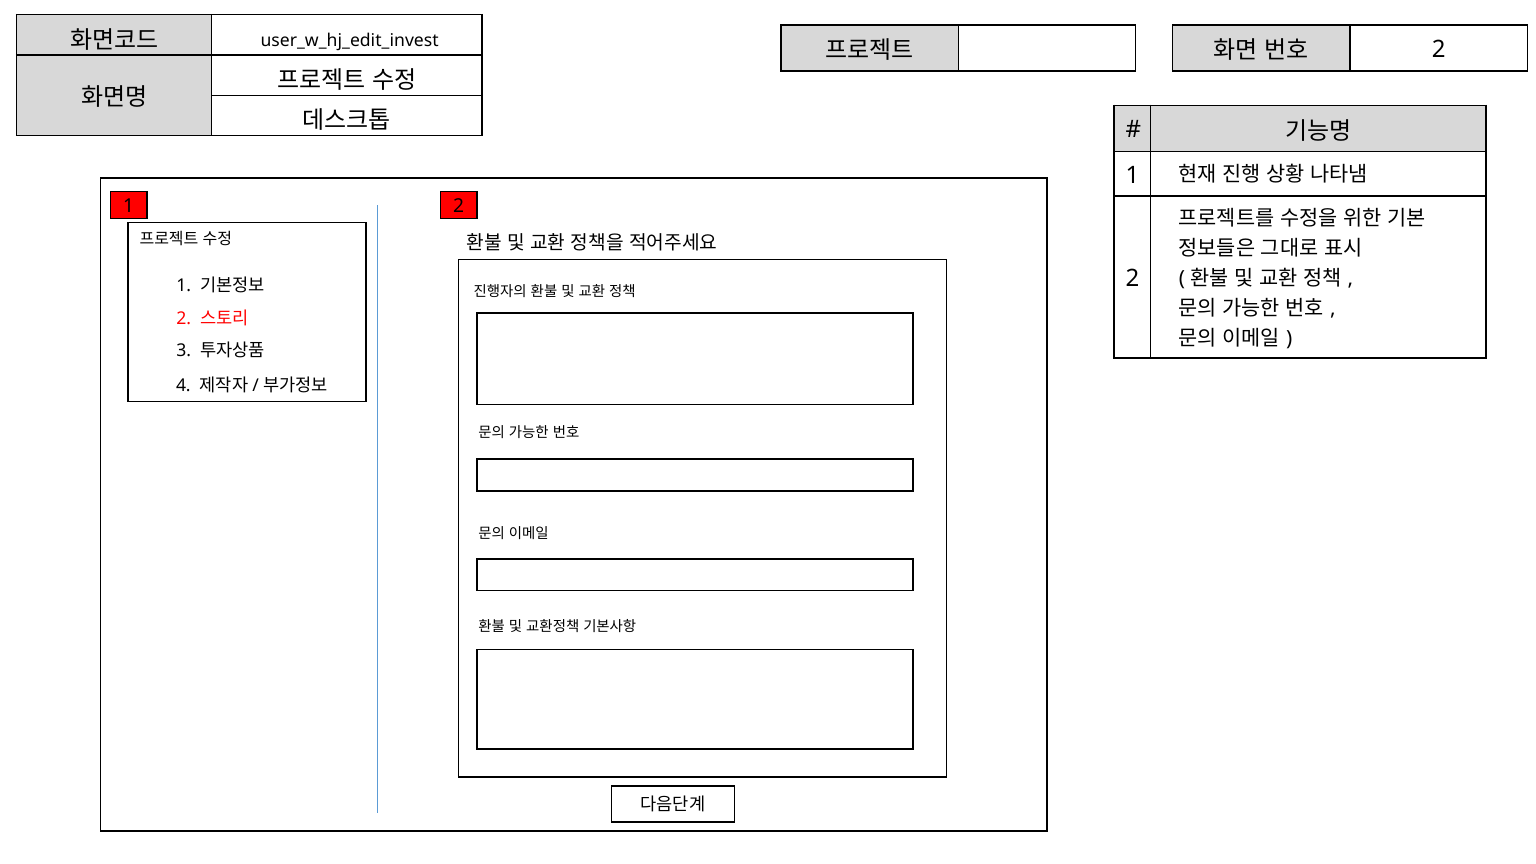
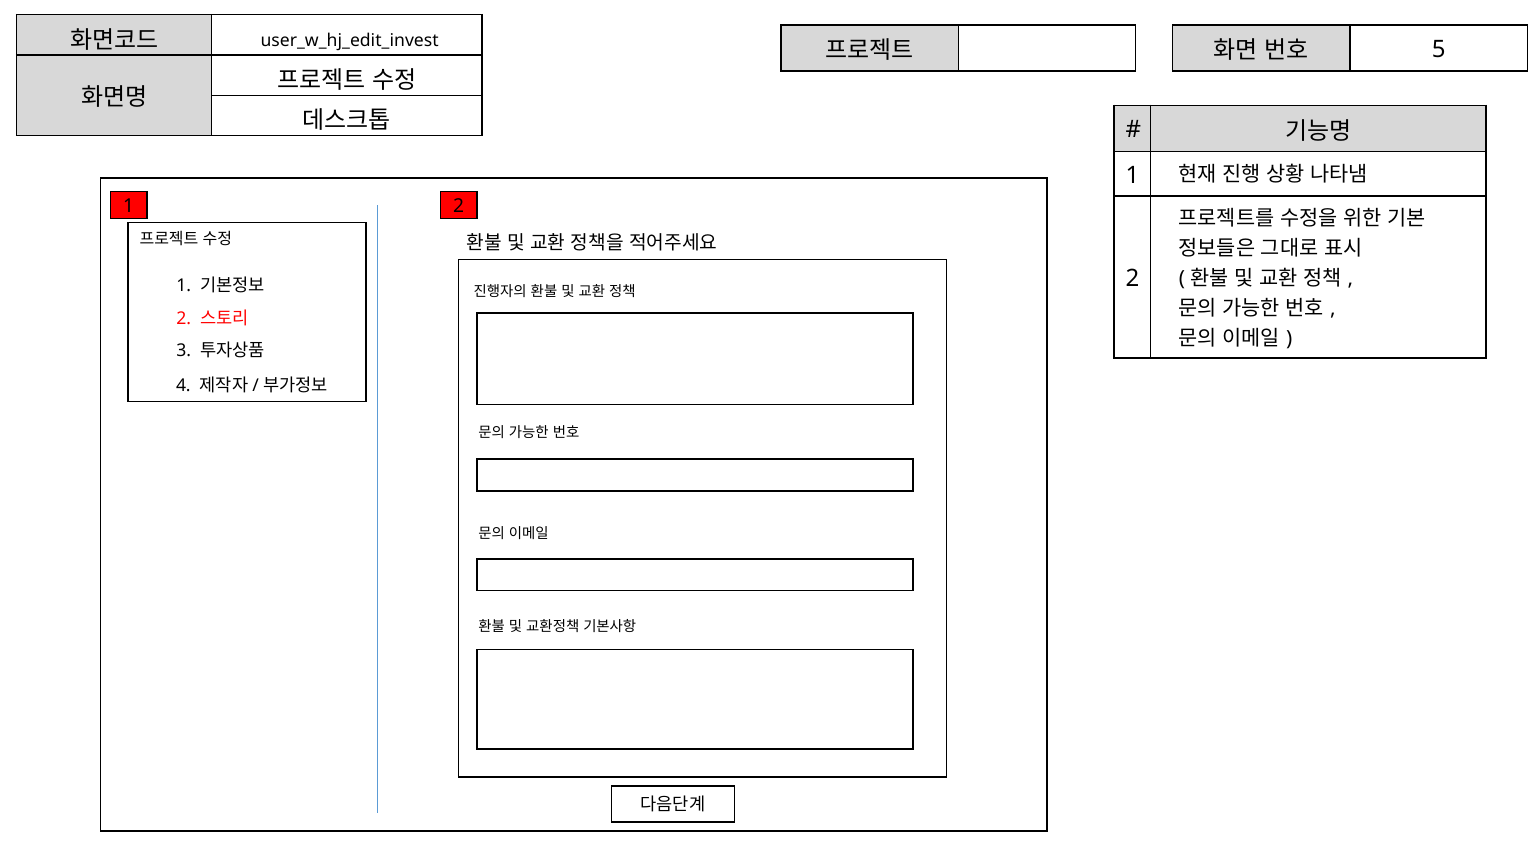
2: 2 -> 5 (1439, 49)
